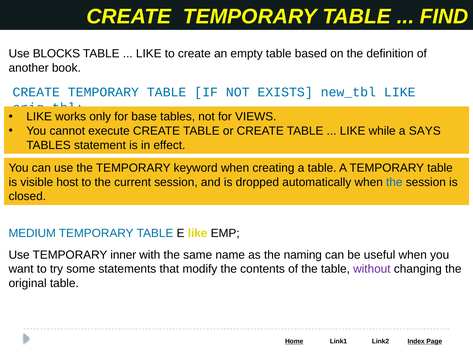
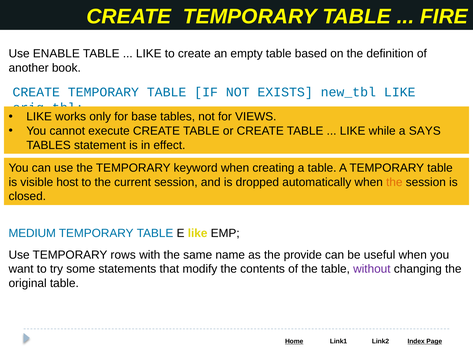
FIND: FIND -> FIRE (444, 16)
BLOCKS: BLOCKS -> ENABLE (56, 54)
the colour: blue -> orange (394, 182)
inner: inner -> rows (123, 255)
naming: naming -> provide (303, 255)
